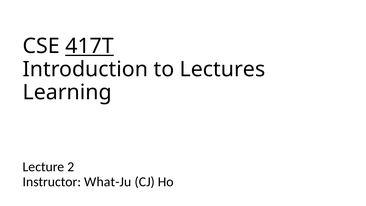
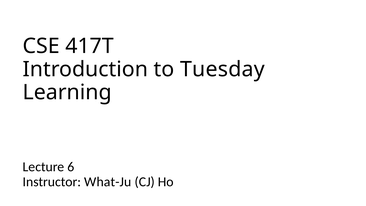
417T underline: present -> none (90, 46)
Lectures: Lectures -> Tuesday (222, 69)
2: 2 -> 6 (71, 167)
